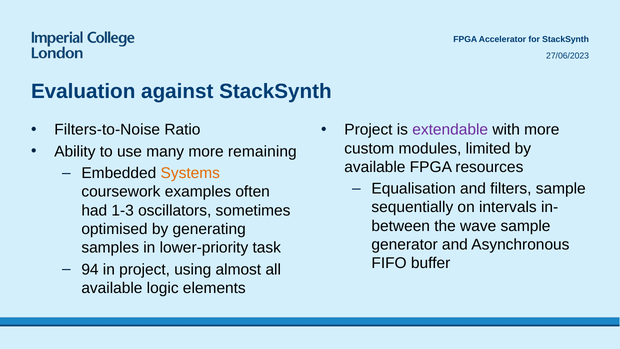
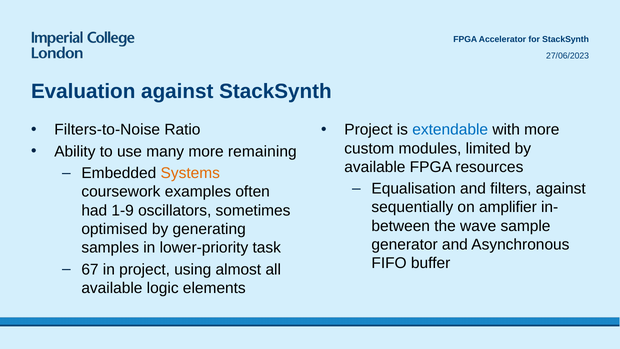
extendable colour: purple -> blue (450, 130)
filters sample: sample -> against (561, 189)
intervals: intervals -> amplifier (508, 207)
1-3: 1-3 -> 1-9 (123, 210)
94: 94 -> 67 (90, 269)
